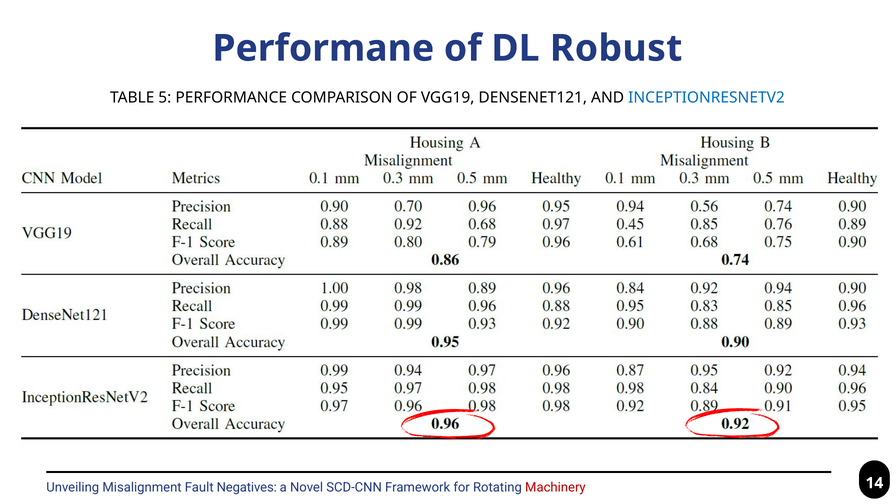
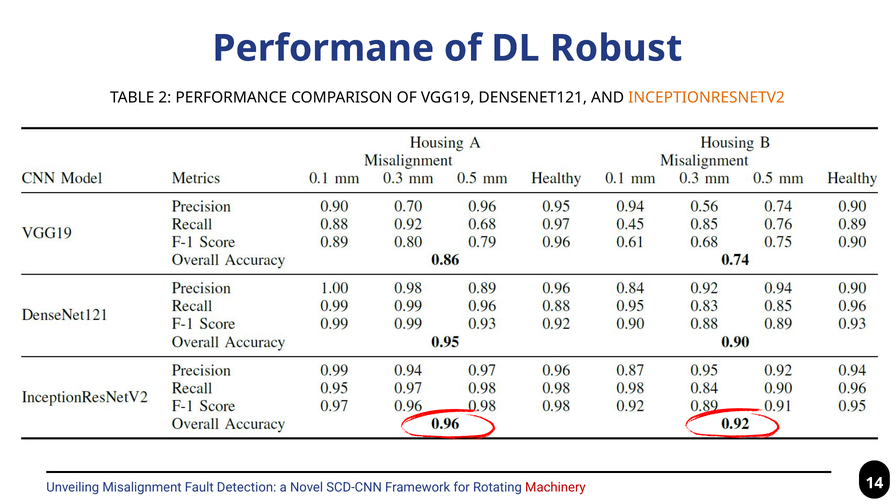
5: 5 -> 2 (165, 98)
INCEPTIONRESNETV2 colour: blue -> orange (706, 98)
Negatives: Negatives -> Detection (247, 487)
